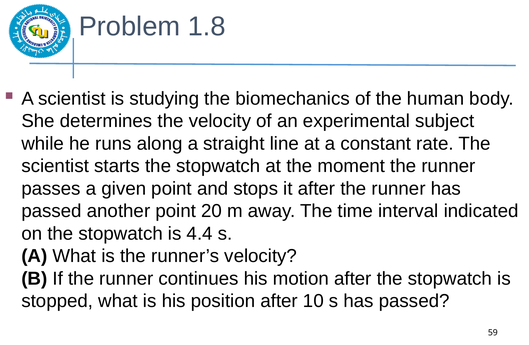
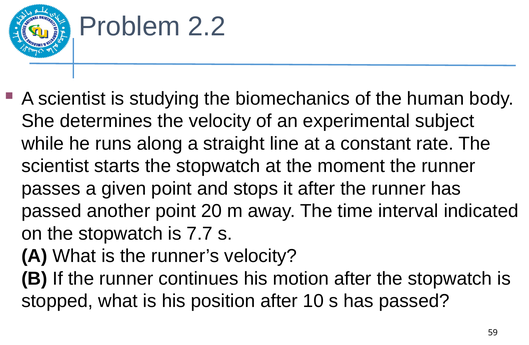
1.8: 1.8 -> 2.2 (207, 26)
4.4: 4.4 -> 7.7 (200, 234)
